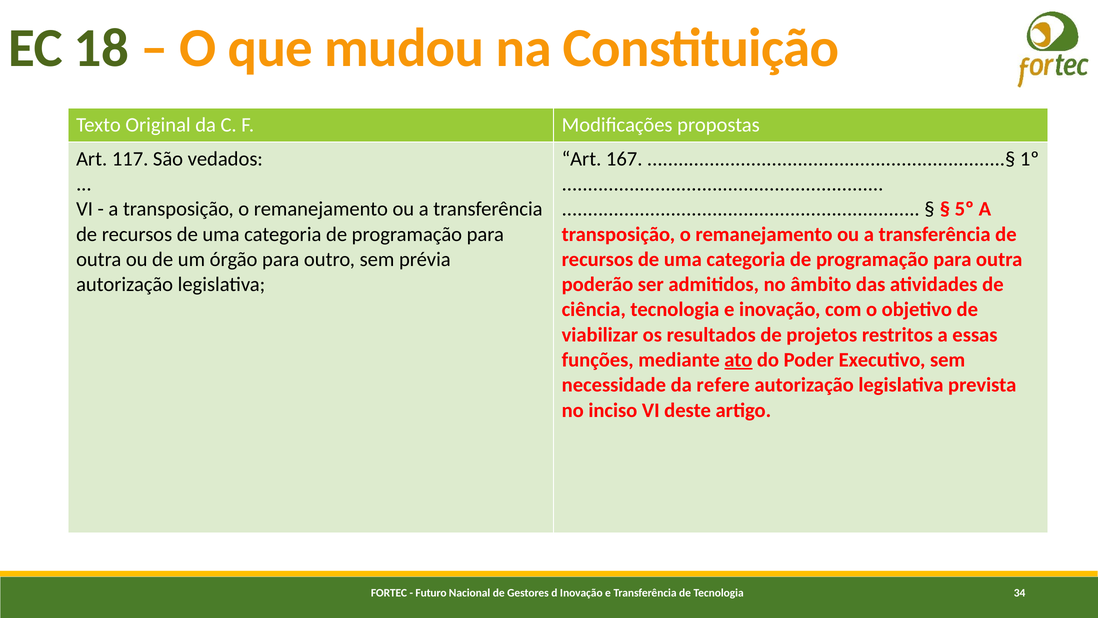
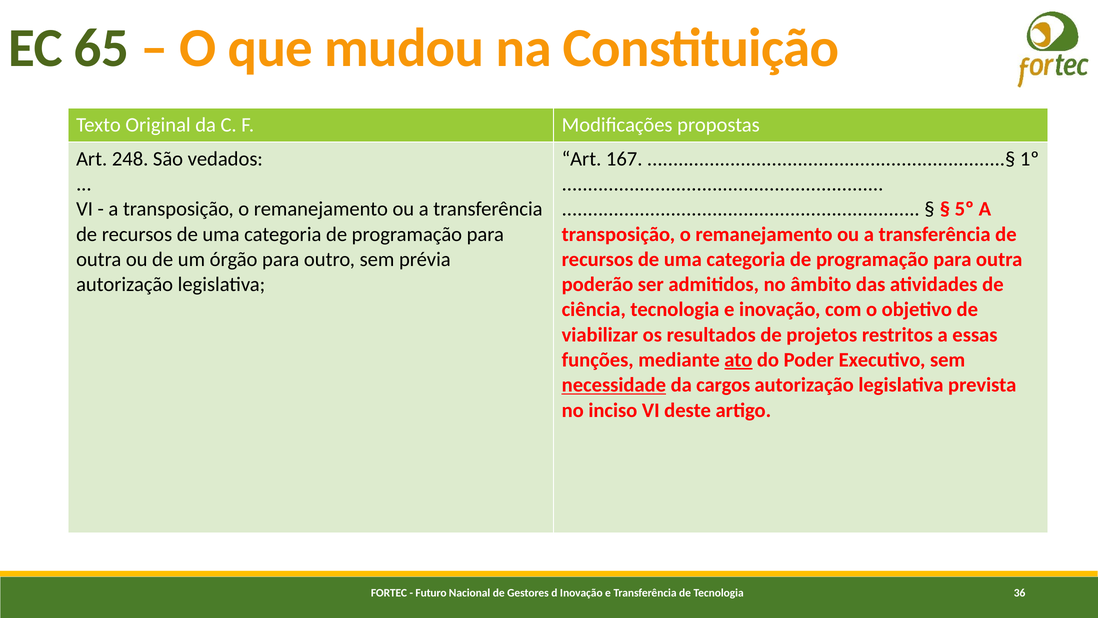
18: 18 -> 65 (102, 48)
117: 117 -> 248 (130, 159)
necessidade underline: none -> present (614, 385)
refere: refere -> cargos (723, 385)
34: 34 -> 36 (1020, 592)
